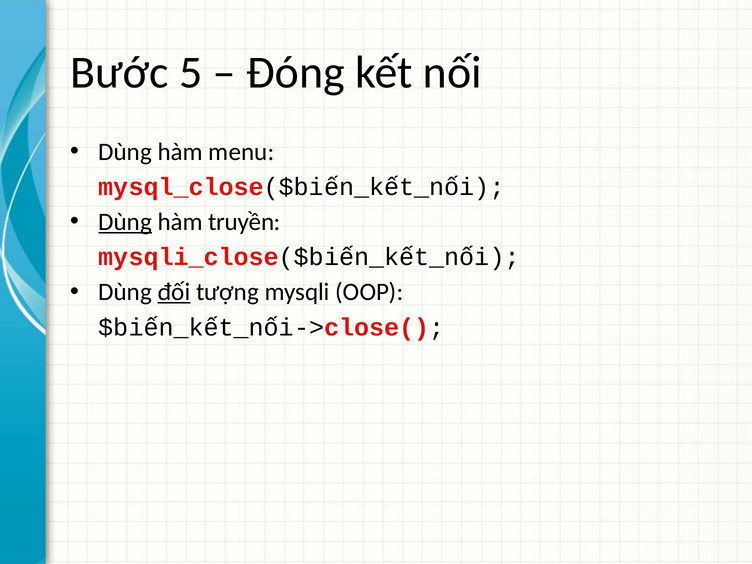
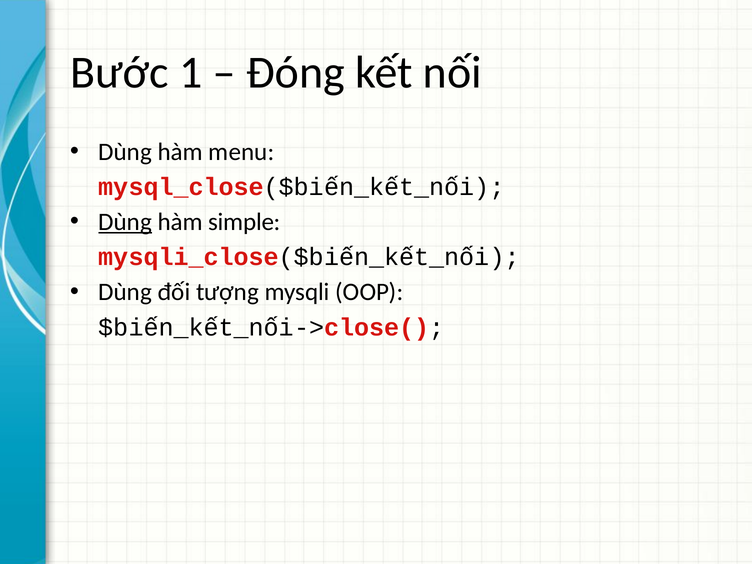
5: 5 -> 1 (191, 72)
truyền: truyền -> simple (244, 222)
đối underline: present -> none (174, 292)
